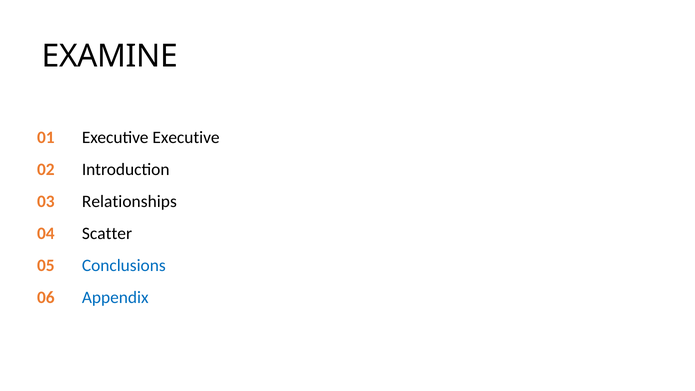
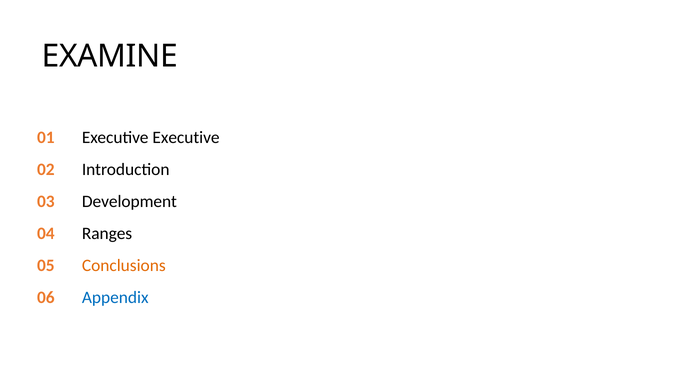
Relationships: Relationships -> Development (129, 201)
Scatter: Scatter -> Ranges (107, 233)
Conclusions colour: blue -> orange (124, 265)
